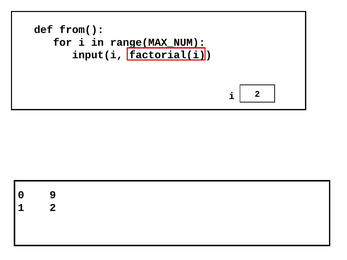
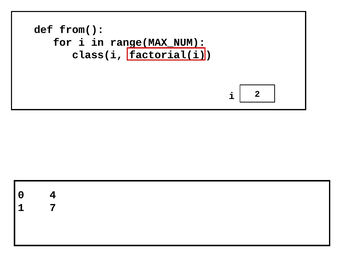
input(i: input(i -> class(i (98, 55)
9: 9 -> 4 (53, 195)
1 2: 2 -> 7 (53, 208)
